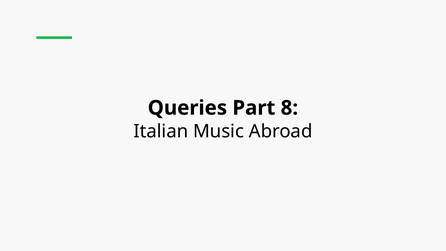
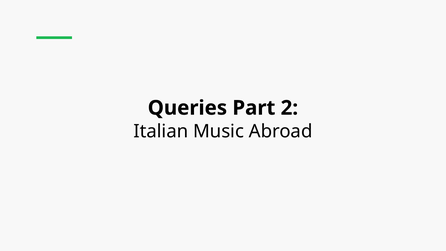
8: 8 -> 2 (289, 108)
